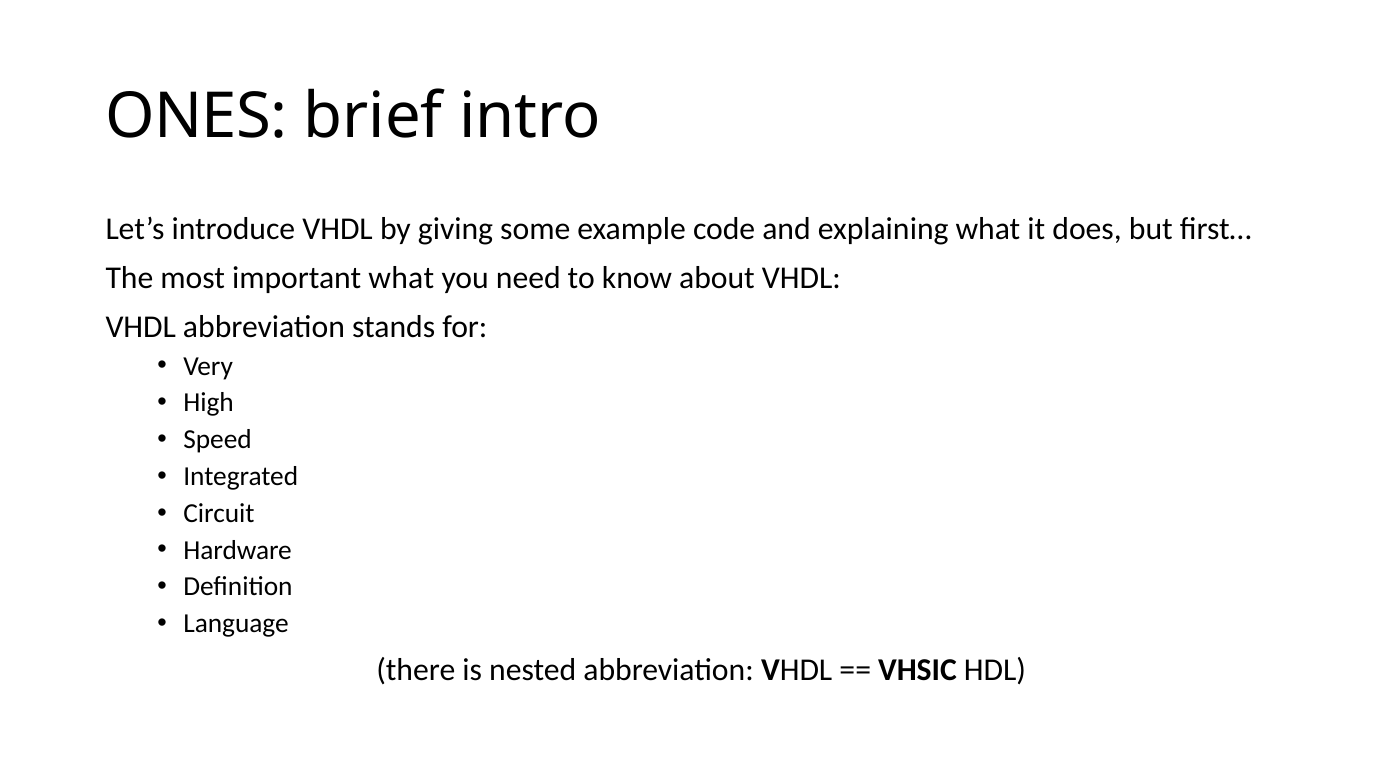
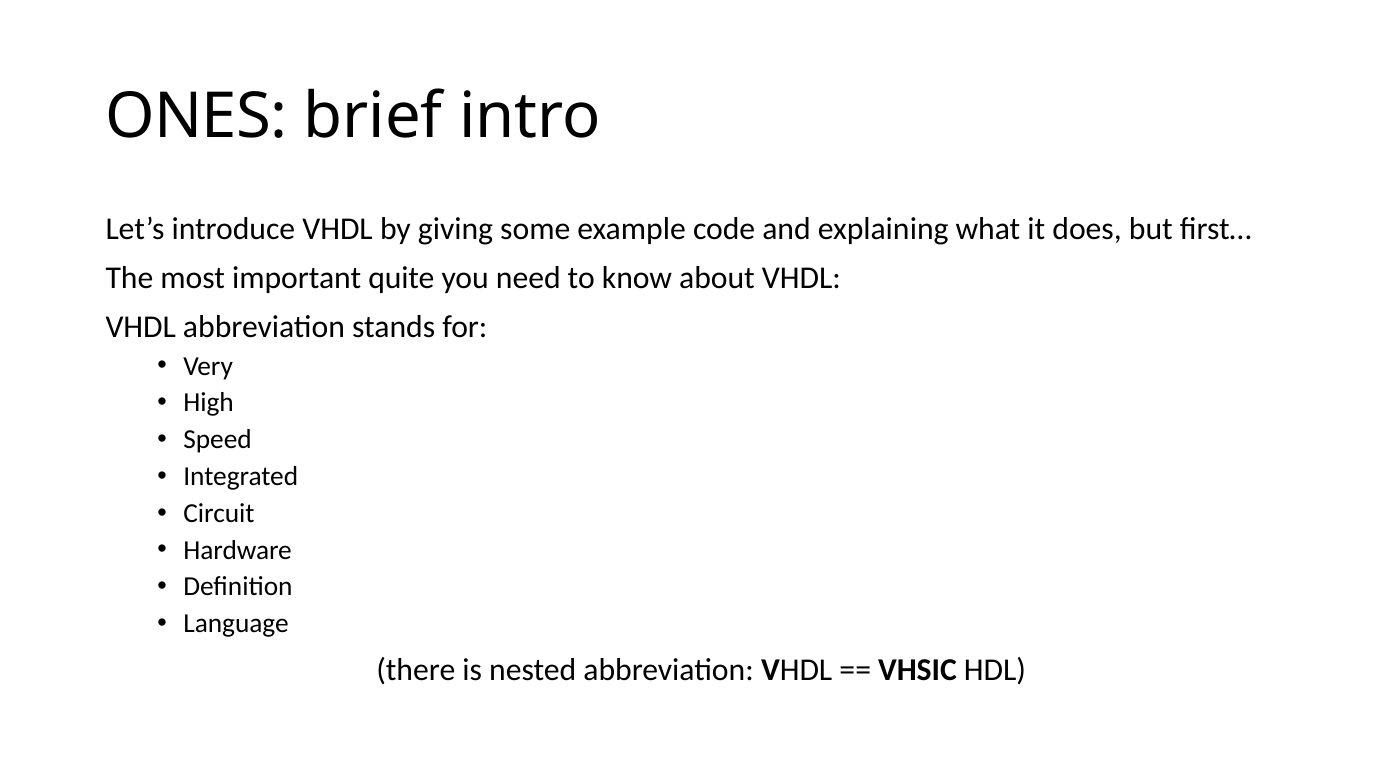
important what: what -> quite (401, 278)
